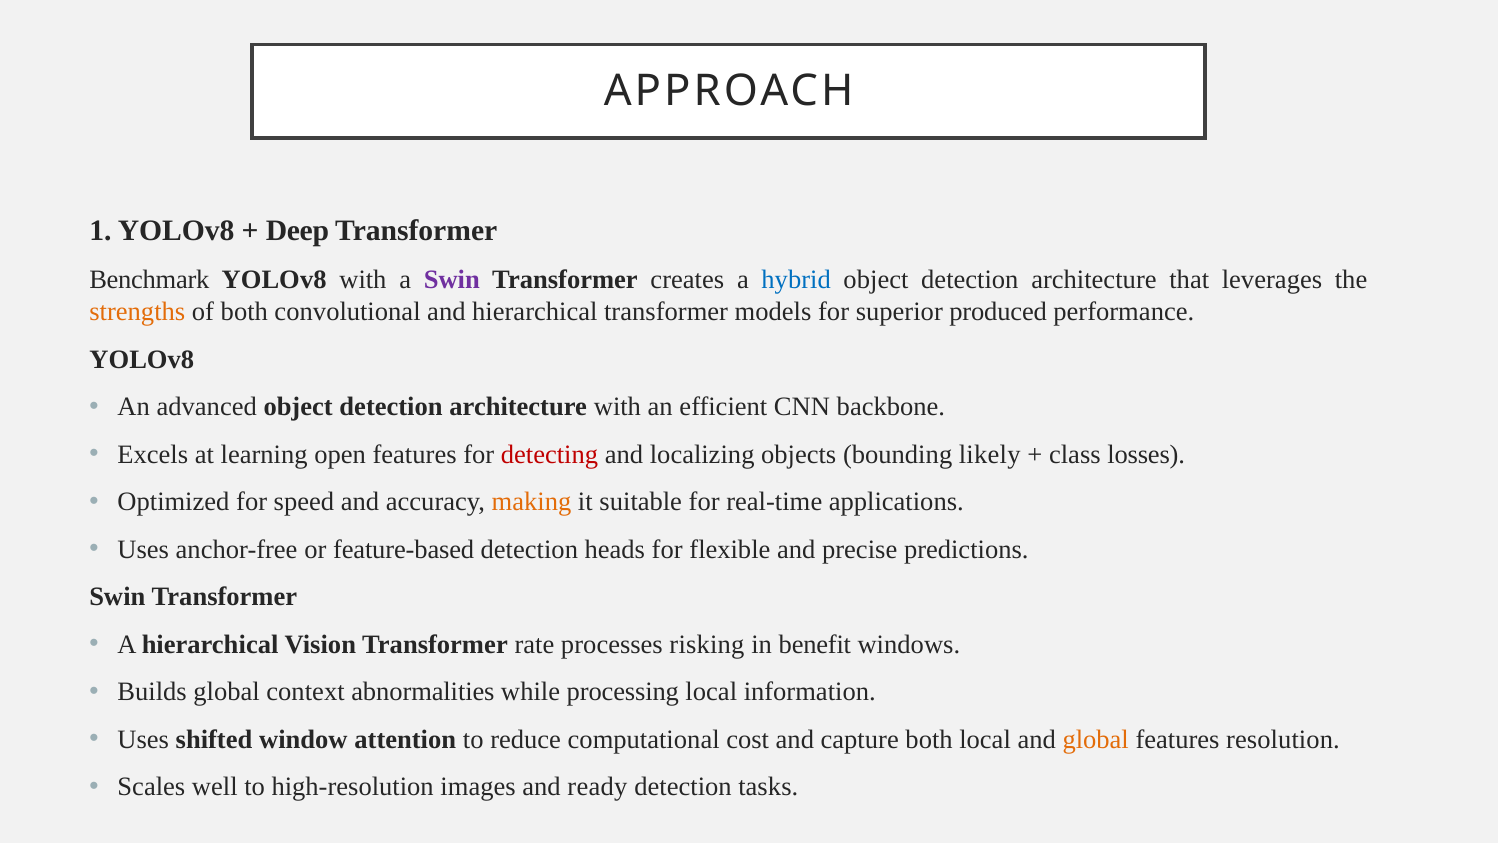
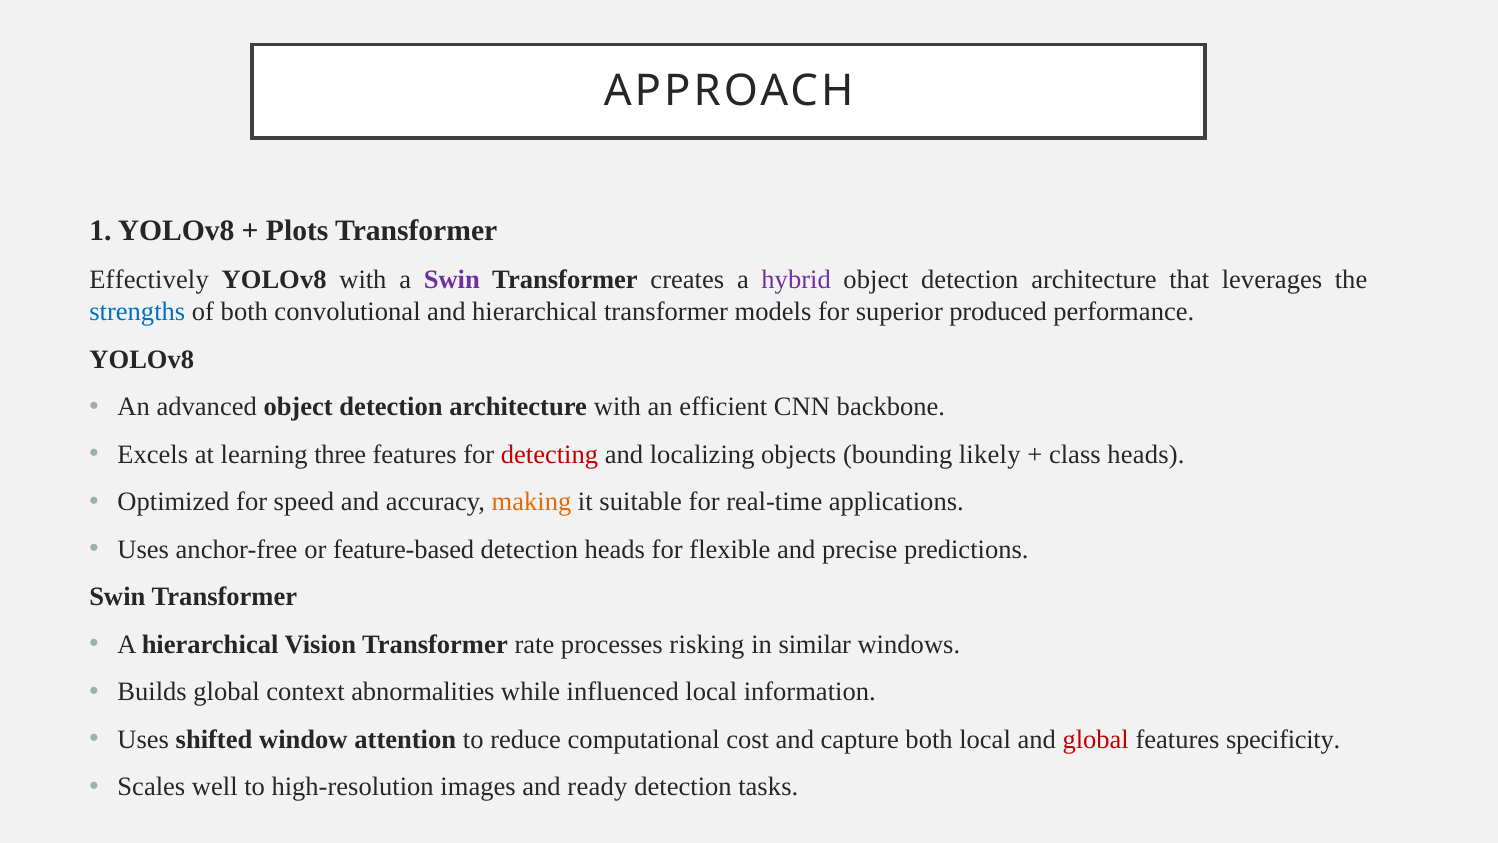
Deep: Deep -> Plots (297, 231)
Benchmark: Benchmark -> Effectively (149, 280)
hybrid colour: blue -> purple (796, 280)
strengths colour: orange -> blue (137, 312)
open: open -> three (340, 454)
class losses: losses -> heads (1146, 454)
benefit: benefit -> similar (815, 644)
processing: processing -> influenced (623, 692)
global colour: orange -> red (1096, 739)
resolution: resolution -> specificity (1283, 739)
